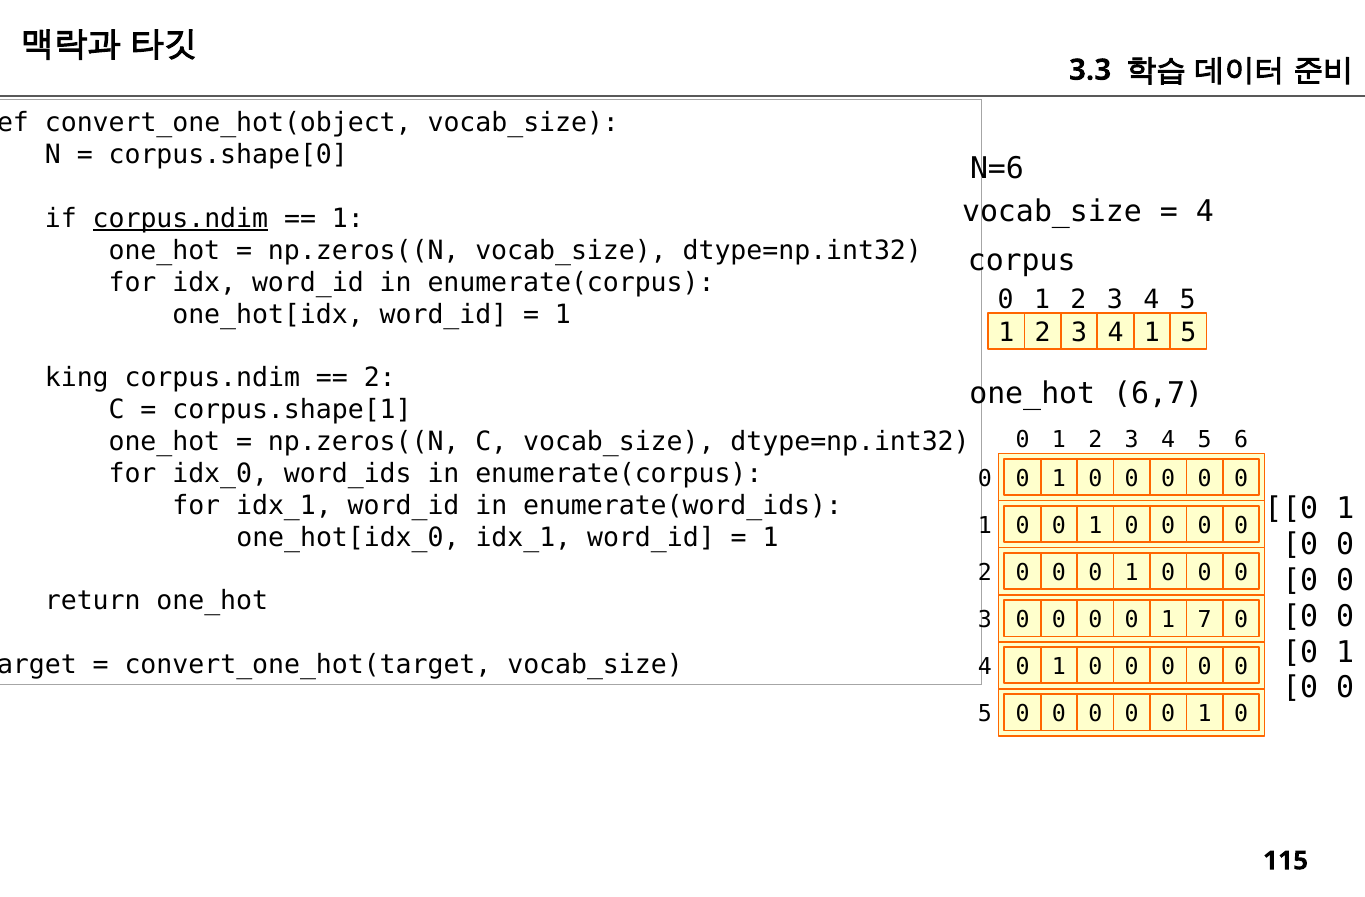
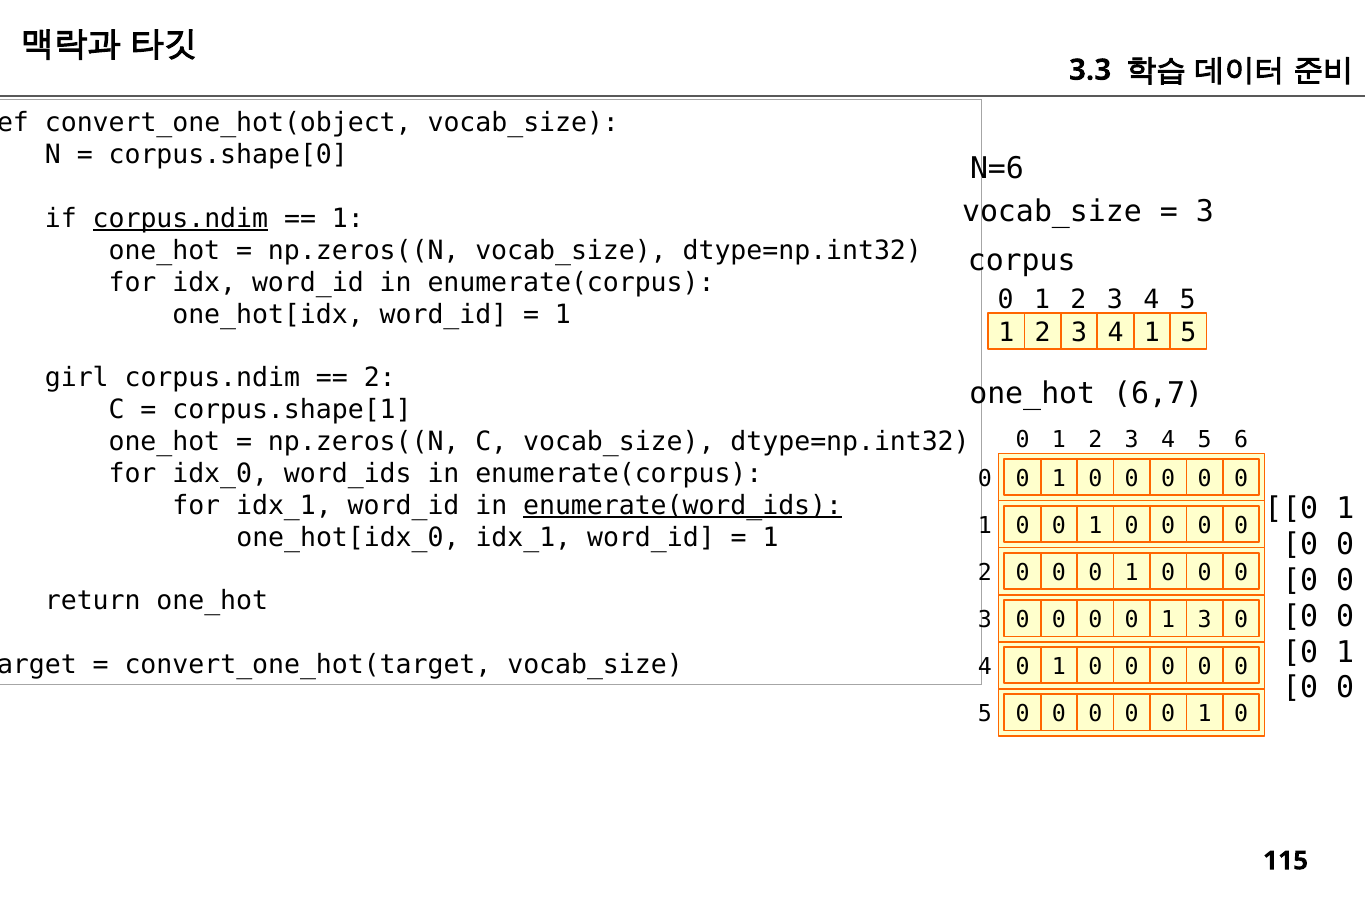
4: 4 -> 3 (1205, 212)
king: king -> girl (77, 378)
enumerate(word_ids underline: none -> present (683, 505)
1 7: 7 -> 3 (1205, 619)
